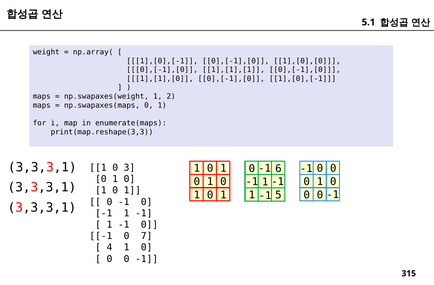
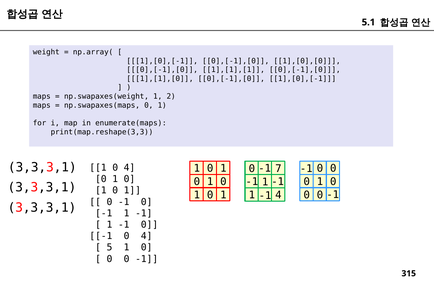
1 0 3: 3 -> 4 (129, 168)
6: 6 -> 7 (278, 169)
1 5: 5 -> 4 (278, 195)
-1 0 7: 7 -> 4 (147, 236)
4: 4 -> 5 (109, 248)
